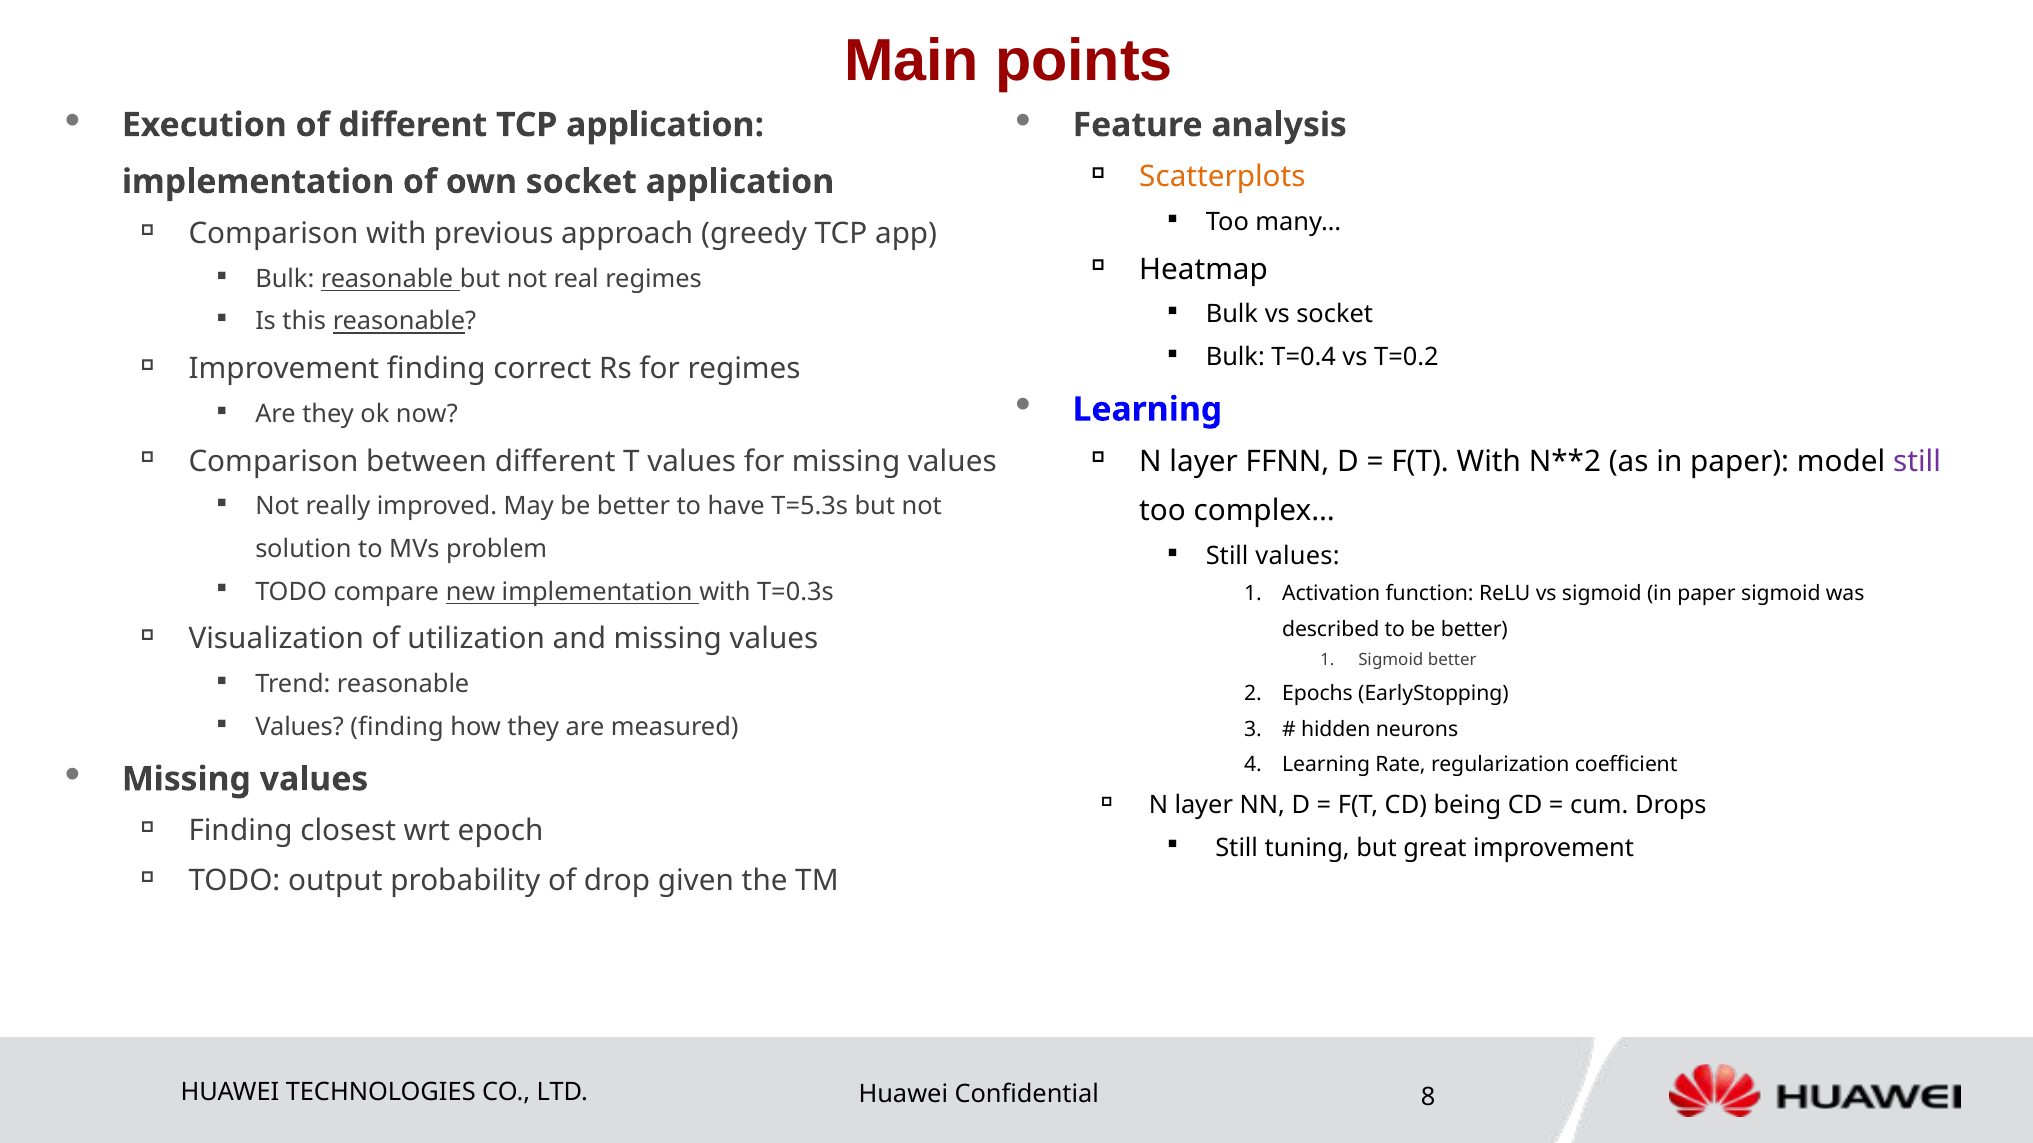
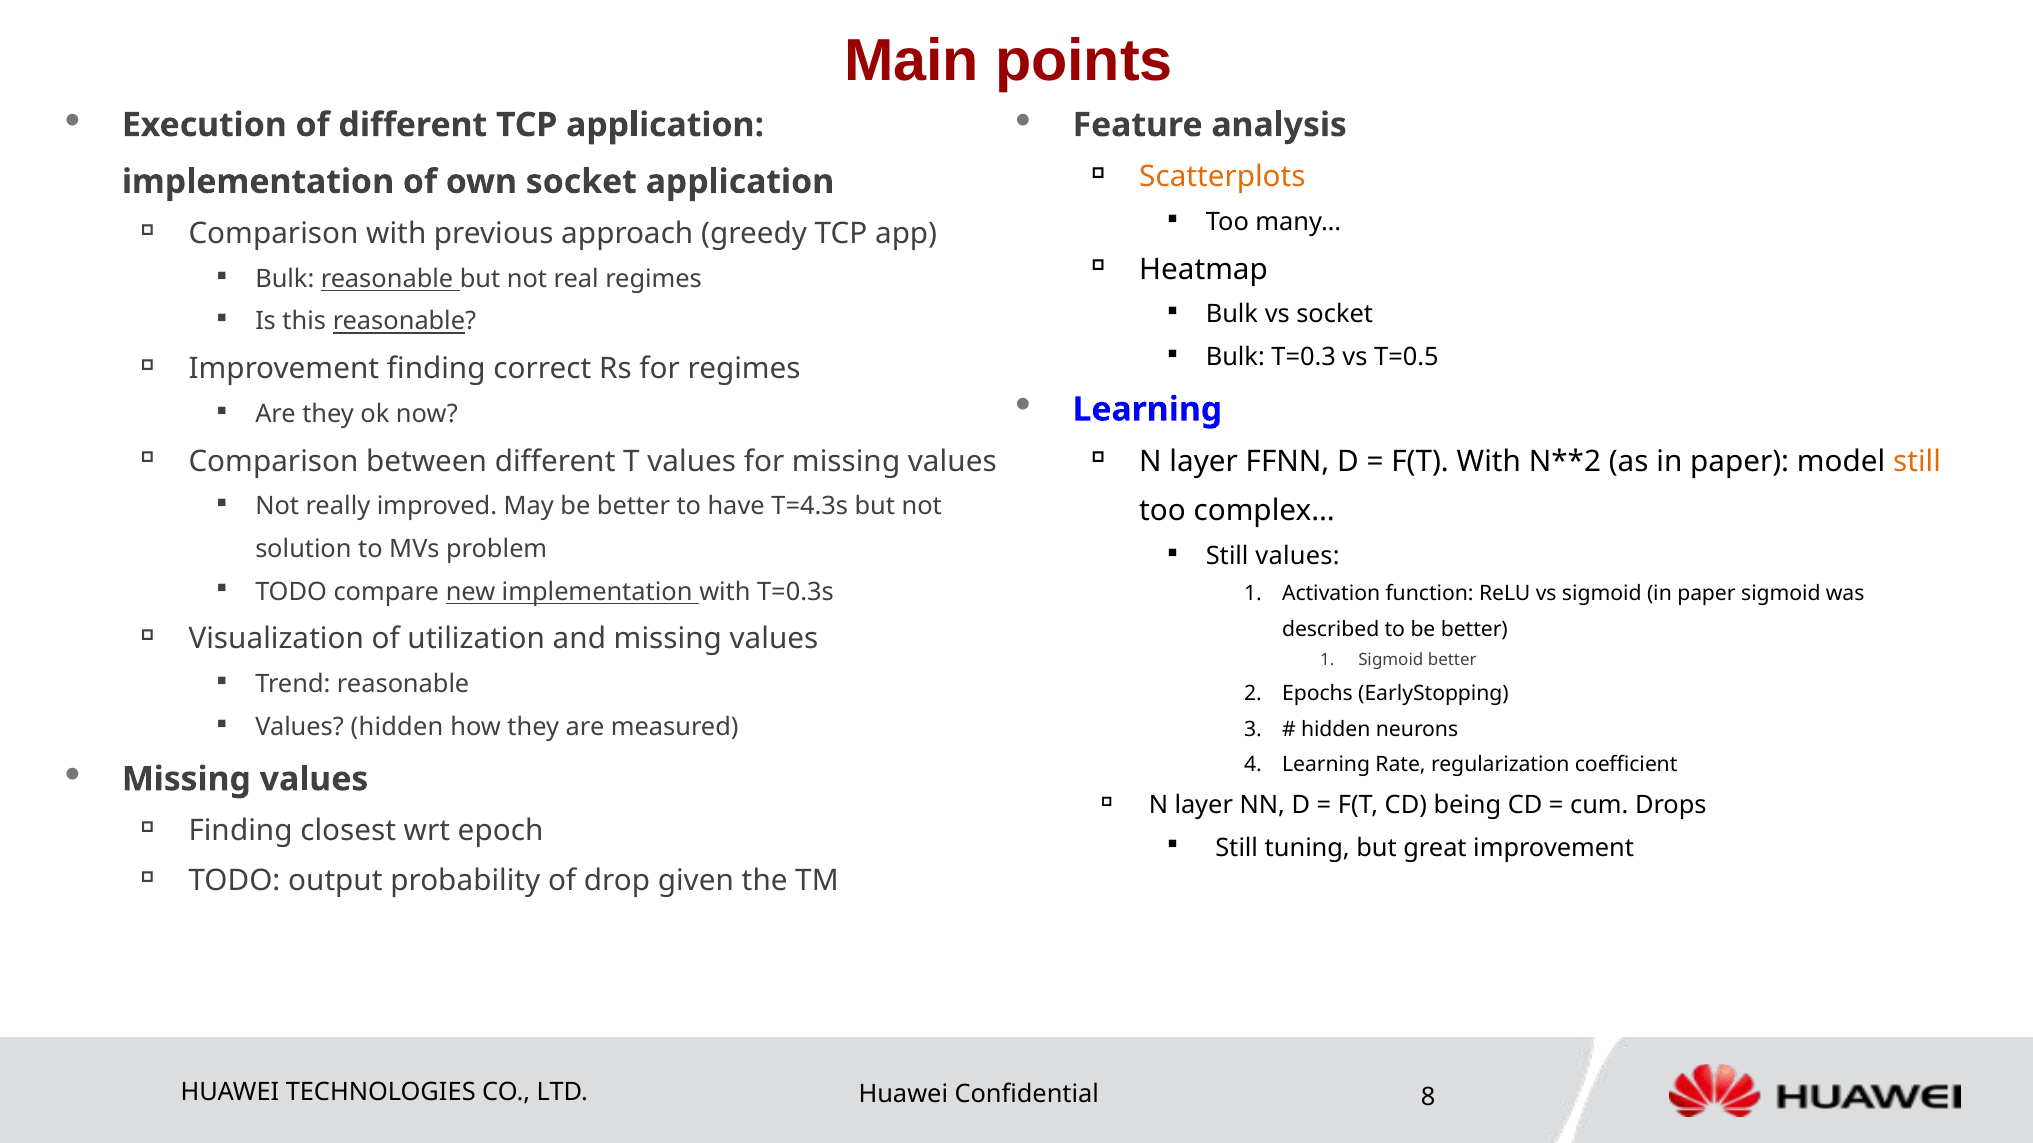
T=0.4: T=0.4 -> T=0.3 (1304, 357)
T=0.2: T=0.2 -> T=0.5 (1406, 357)
still colour: purple -> orange (1917, 462)
T=5.3s: T=5.3s -> T=4.3s (810, 507)
Values finding: finding -> hidden (397, 727)
